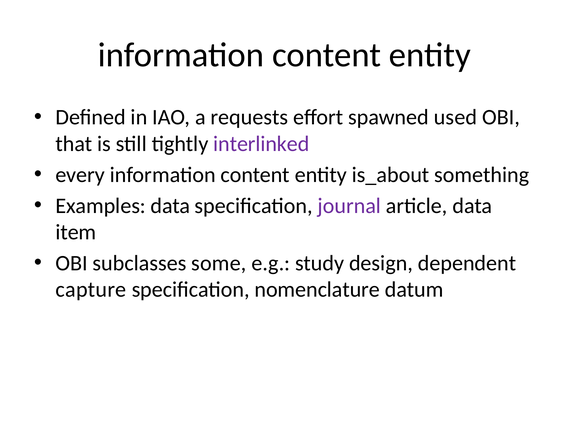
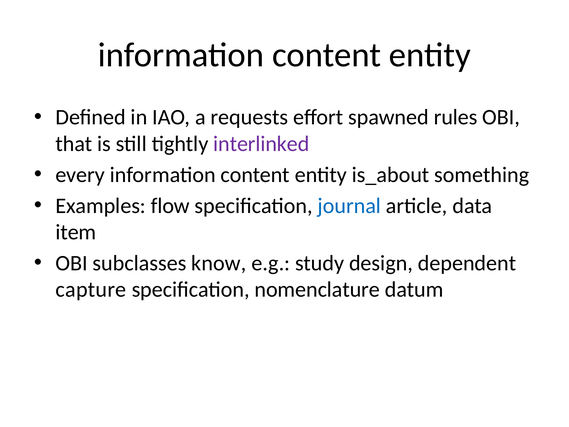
used: used -> rules (456, 117)
Examples data: data -> flow (170, 206)
journal colour: purple -> blue (349, 206)
some: some -> know (219, 263)
